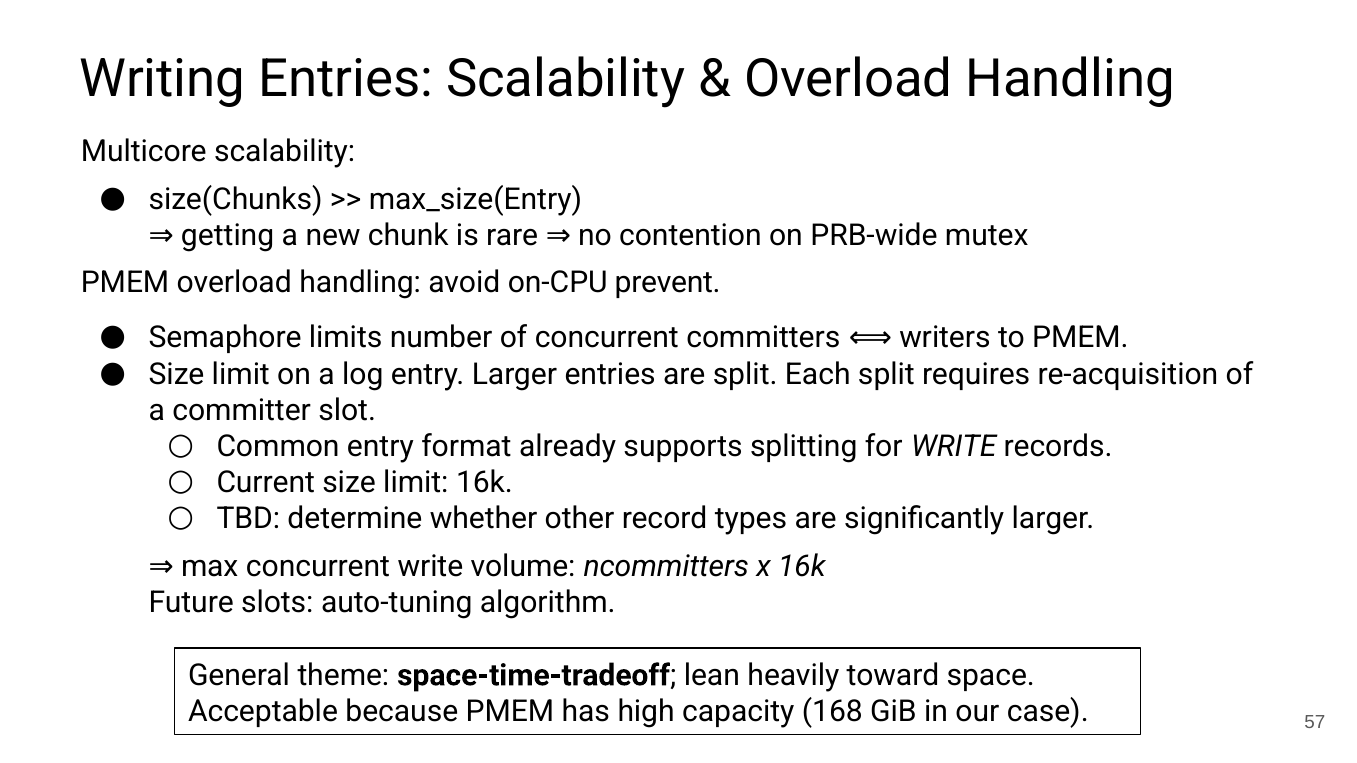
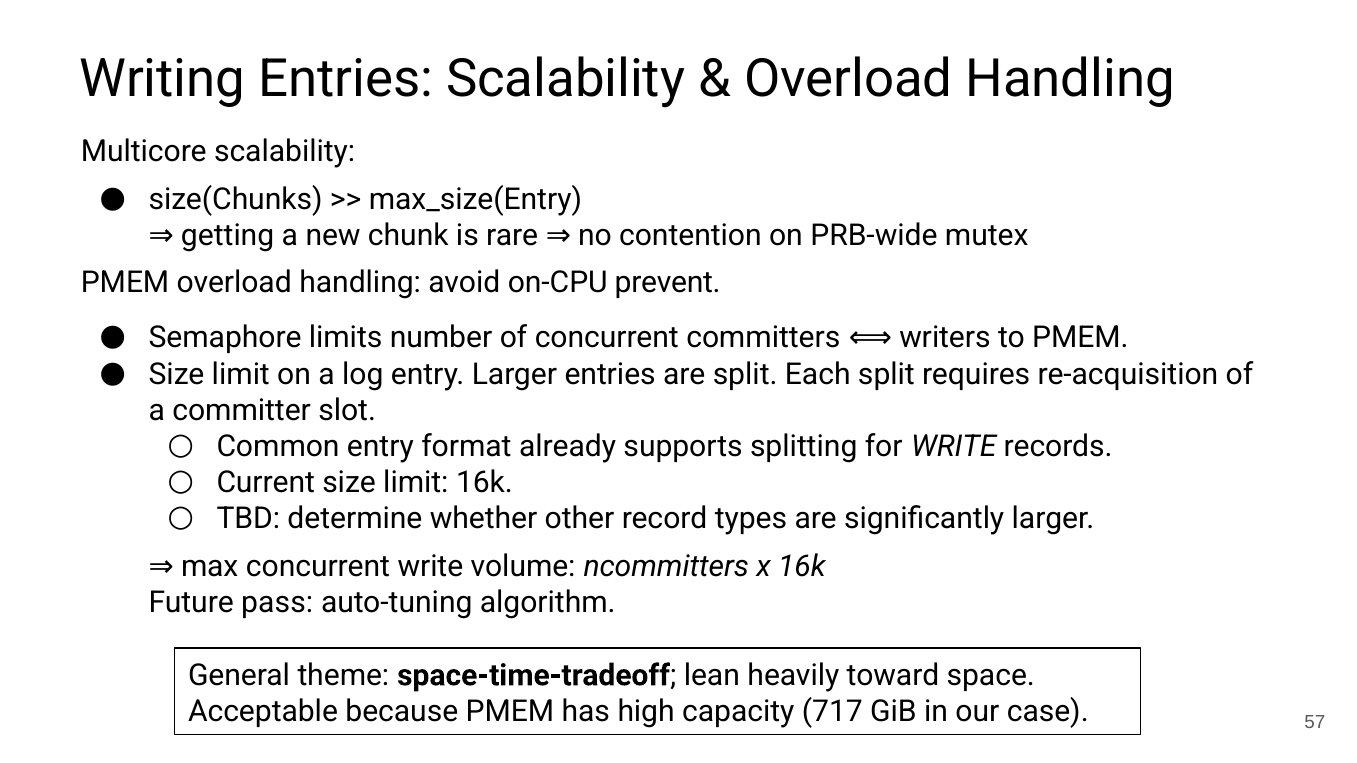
slots: slots -> pass (277, 603)
168: 168 -> 717 (832, 712)
